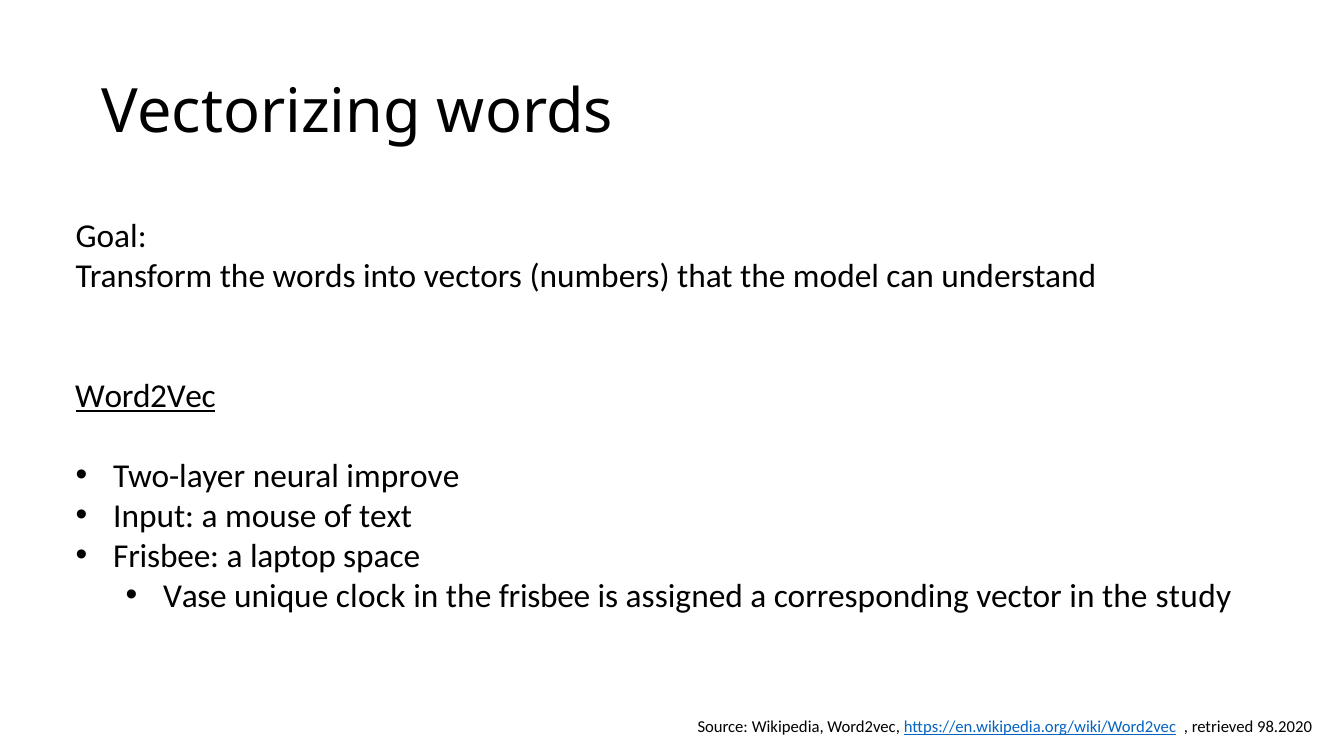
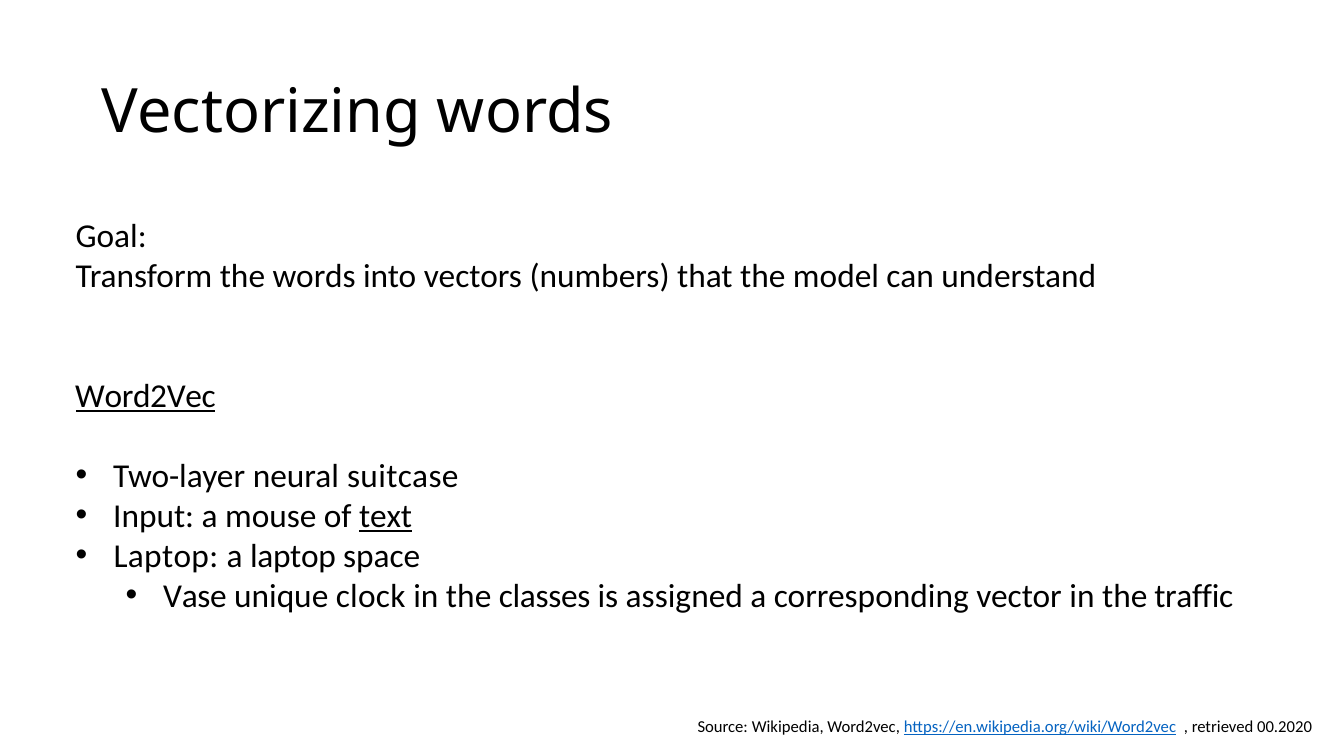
improve: improve -> suitcase (403, 476)
text underline: none -> present (386, 516)
Frisbee: Frisbee -> Laptop (166, 556)
the frisbee: frisbee -> classes (545, 597)
study: study -> traffic (1194, 597)
98.2020: 98.2020 -> 00.2020 (1285, 727)
